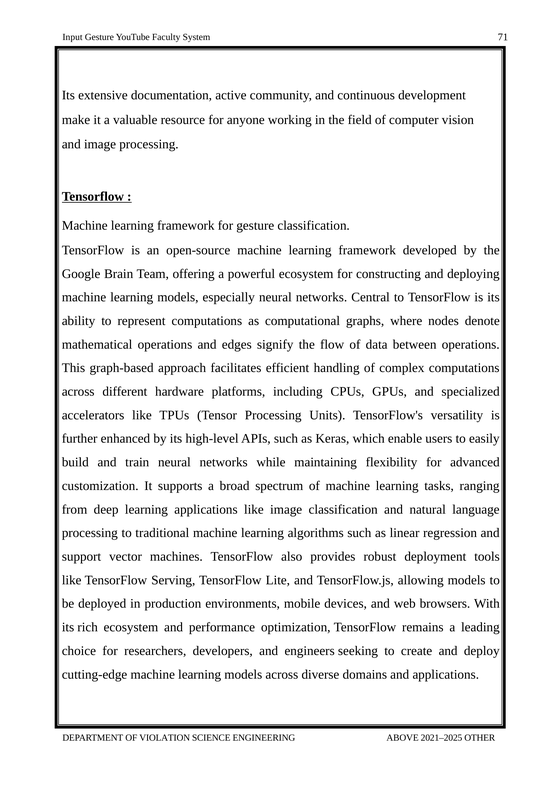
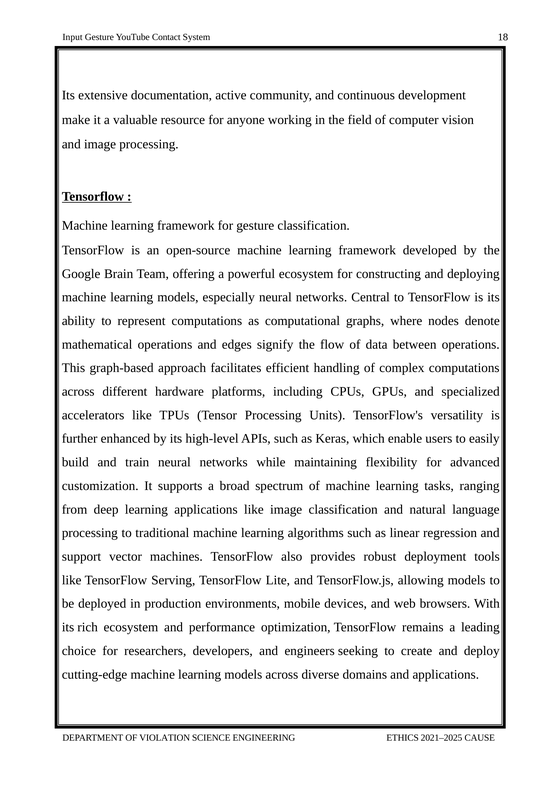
Faculty: Faculty -> Contact (166, 37)
71: 71 -> 18 (503, 37)
ABOVE: ABOVE -> ETHICS (403, 737)
OTHER: OTHER -> CAUSE (480, 737)
